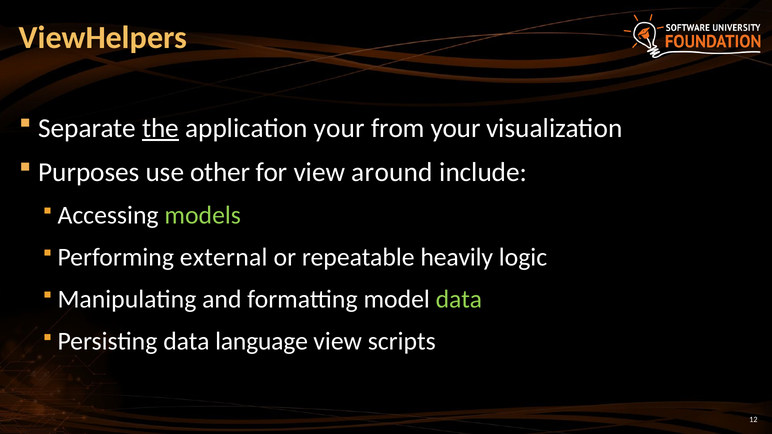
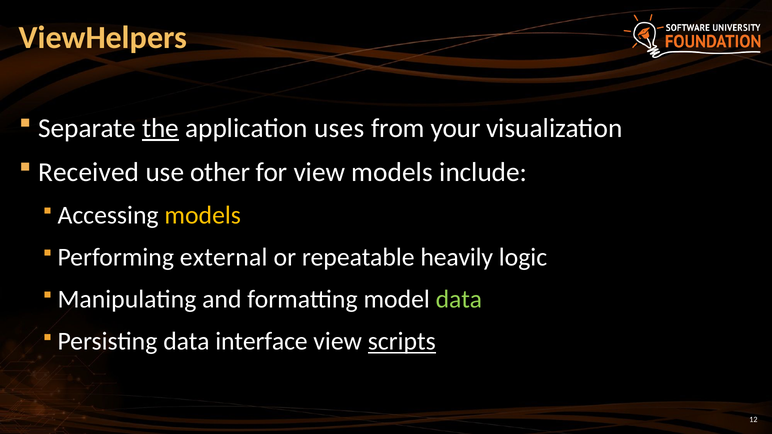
application your: your -> uses (339, 128)
Purposes: Purposes -> Received (89, 172)
view around: around -> models (392, 172)
models colour: light green -> yellow (203, 215)
language: language -> interface (262, 342)
scripts underline: none -> present (402, 342)
